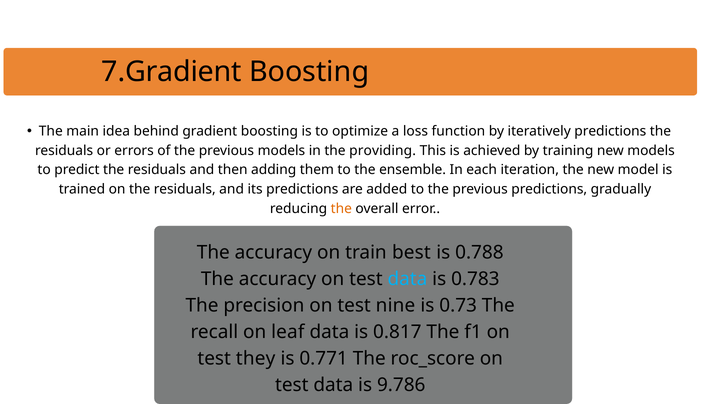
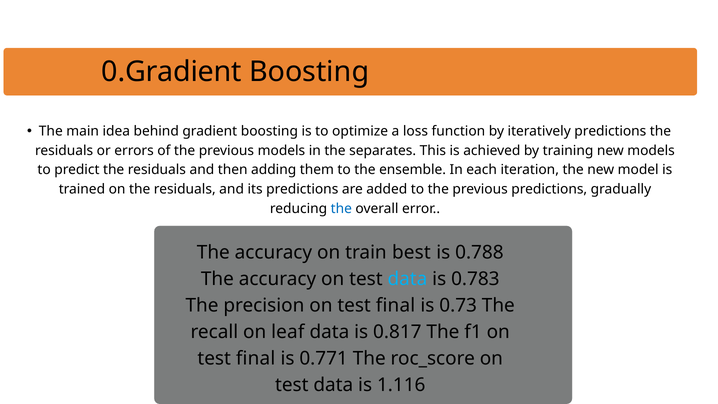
7.Gradient: 7.Gradient -> 0.Gradient (172, 72)
providing: providing -> separates (383, 151)
the colour: orange -> blue (341, 208)
precision on test nine: nine -> final (396, 305)
they: they -> final (256, 358)
9.786: 9.786 -> 1.116 (401, 385)
